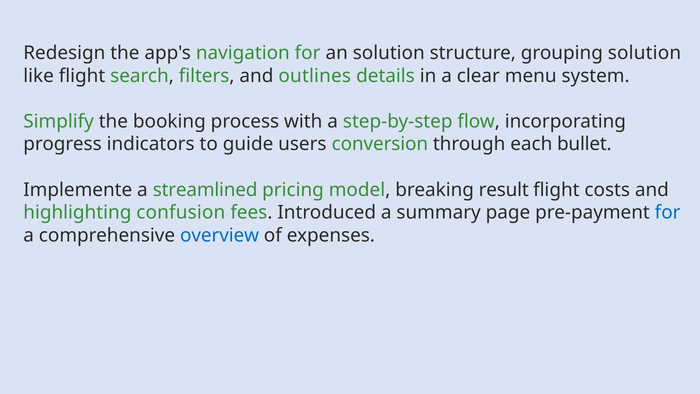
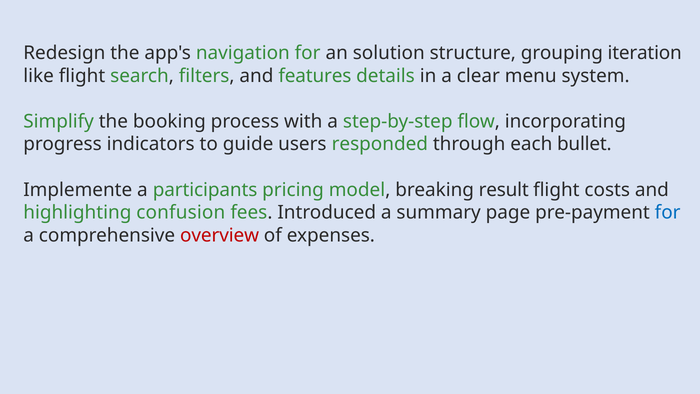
grouping solution: solution -> iteration (645, 53)
outlines: outlines -> features (315, 76)
conversion: conversion -> responded (380, 144)
streamlined: streamlined -> participants (205, 190)
overview colour: blue -> red (220, 235)
